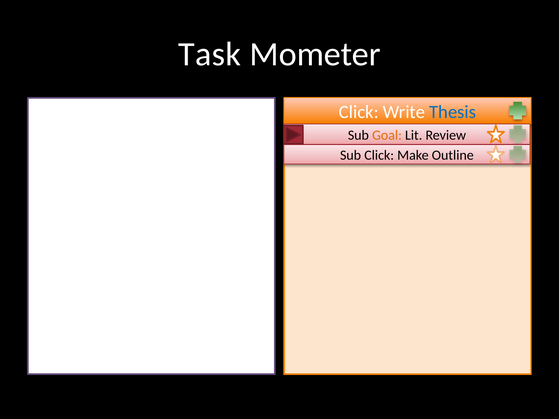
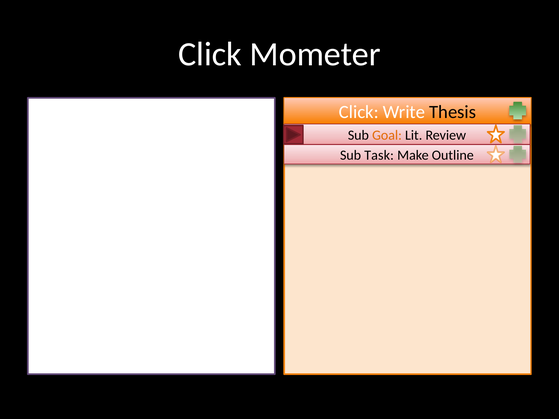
Task: Task -> Click (210, 54)
Thesis colour: blue -> black (453, 112)
Sub Click: Click -> Task (379, 155)
